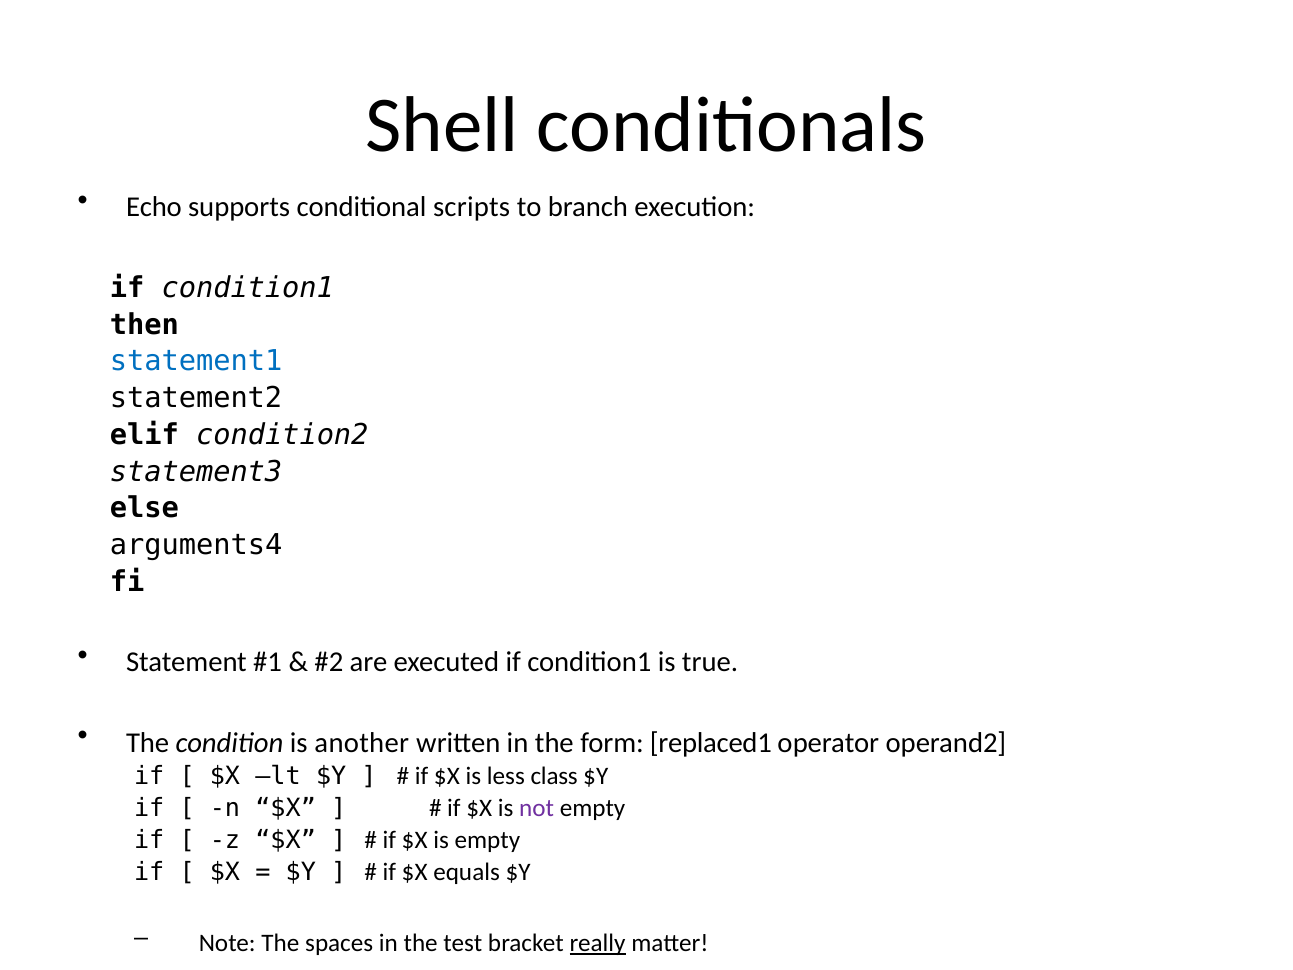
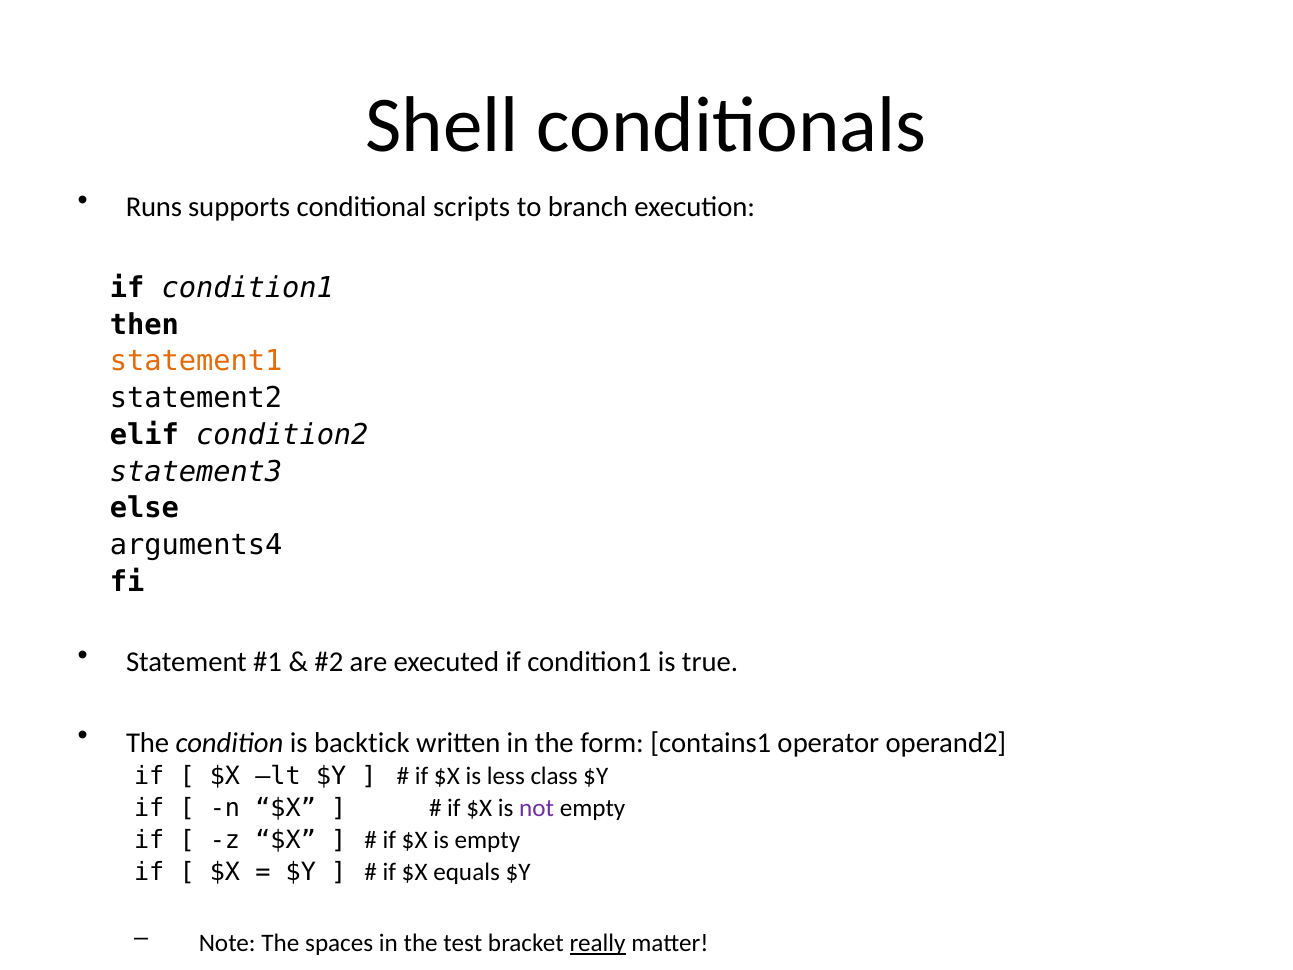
Echo: Echo -> Runs (154, 207)
statement1 colour: blue -> orange (196, 361)
another: another -> backtick (362, 743)
replaced1: replaced1 -> contains1 (711, 743)
